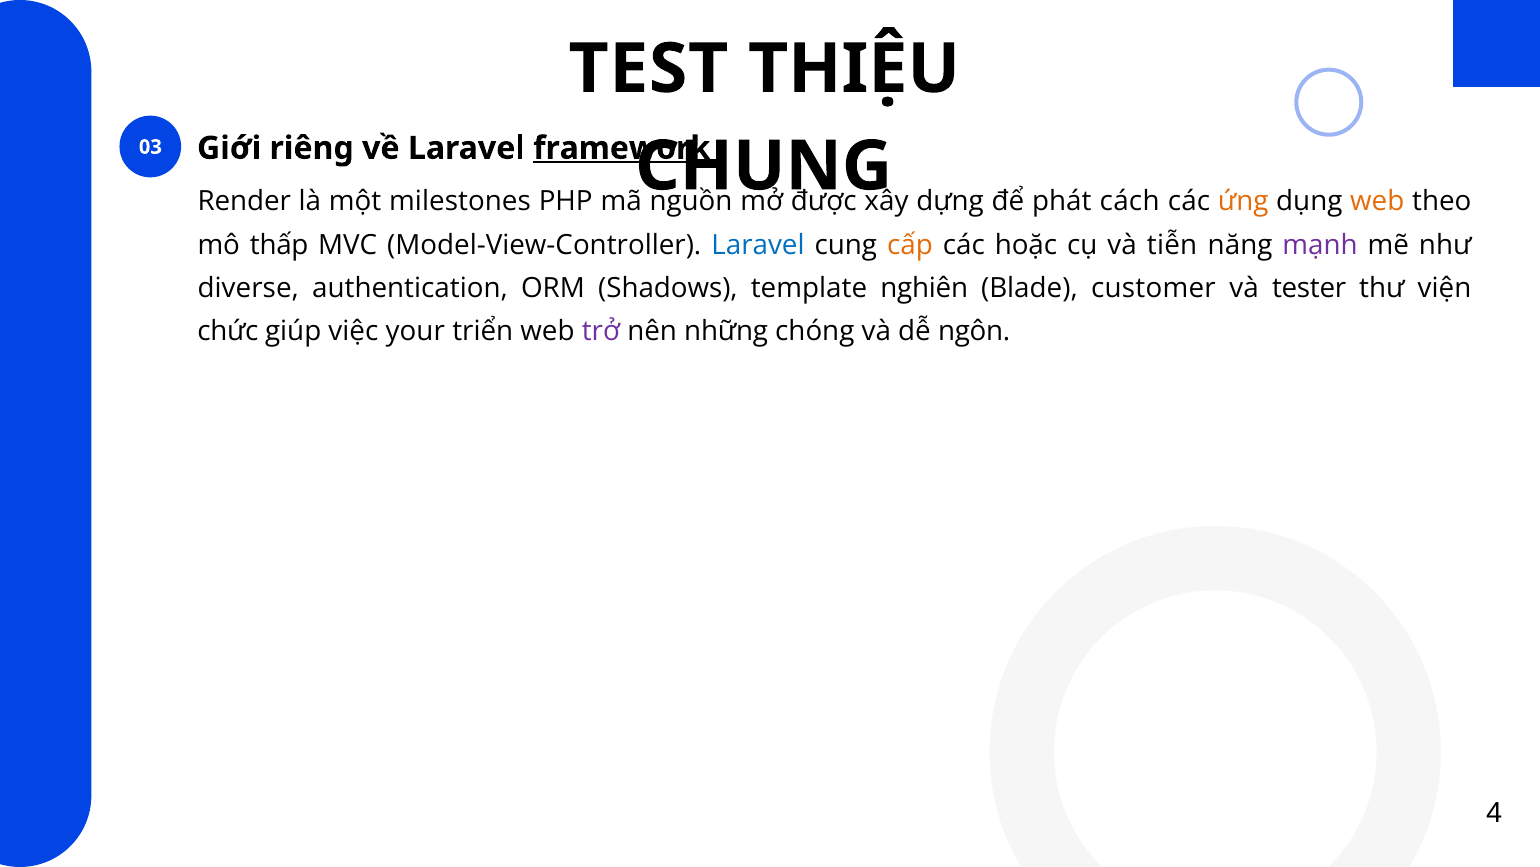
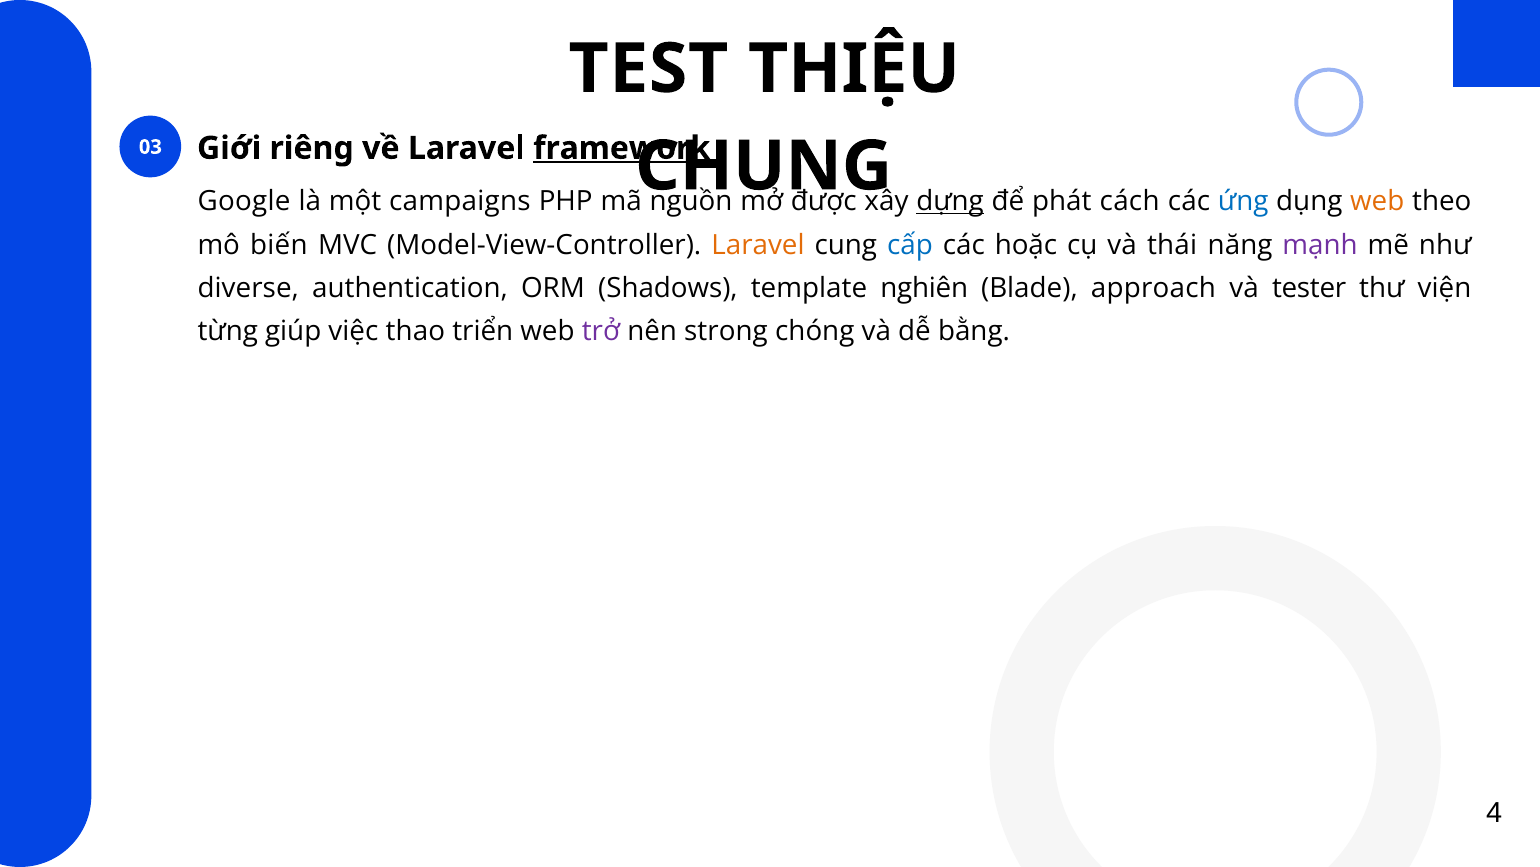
Render: Render -> Google (244, 202)
milestones: milestones -> campaigns (460, 202)
dựng underline: none -> present (950, 202)
ứng colour: orange -> blue (1243, 202)
thấp: thấp -> biến (279, 245)
Laravel colour: blue -> orange (758, 245)
cấp colour: orange -> blue (910, 245)
tiễn: tiễn -> thái (1172, 245)
customer: customer -> approach (1153, 288)
chức: chức -> từng (228, 331)
your: your -> thao (415, 331)
những: những -> strong (726, 331)
ngôn: ngôn -> bằng (974, 331)
